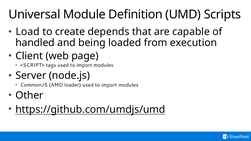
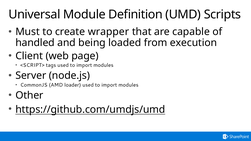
Load: Load -> Must (28, 32)
depends: depends -> wrapper (108, 32)
